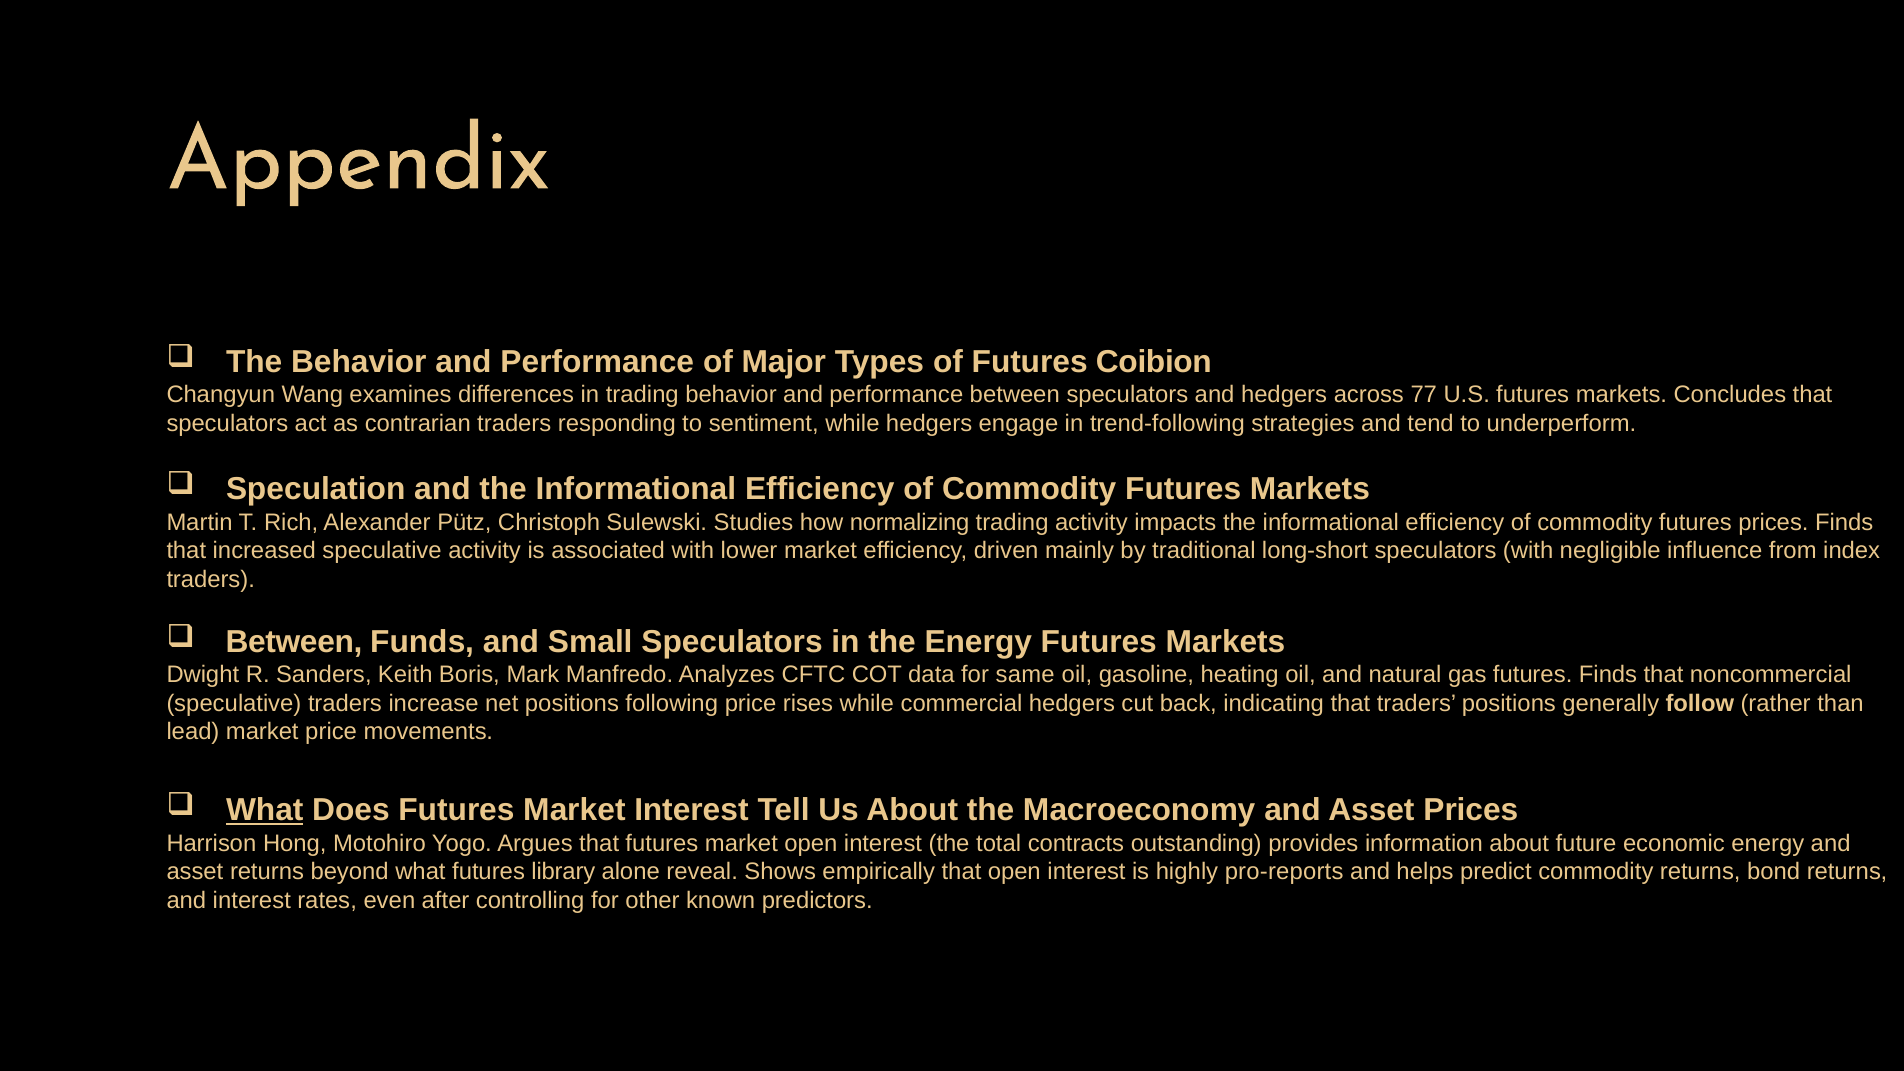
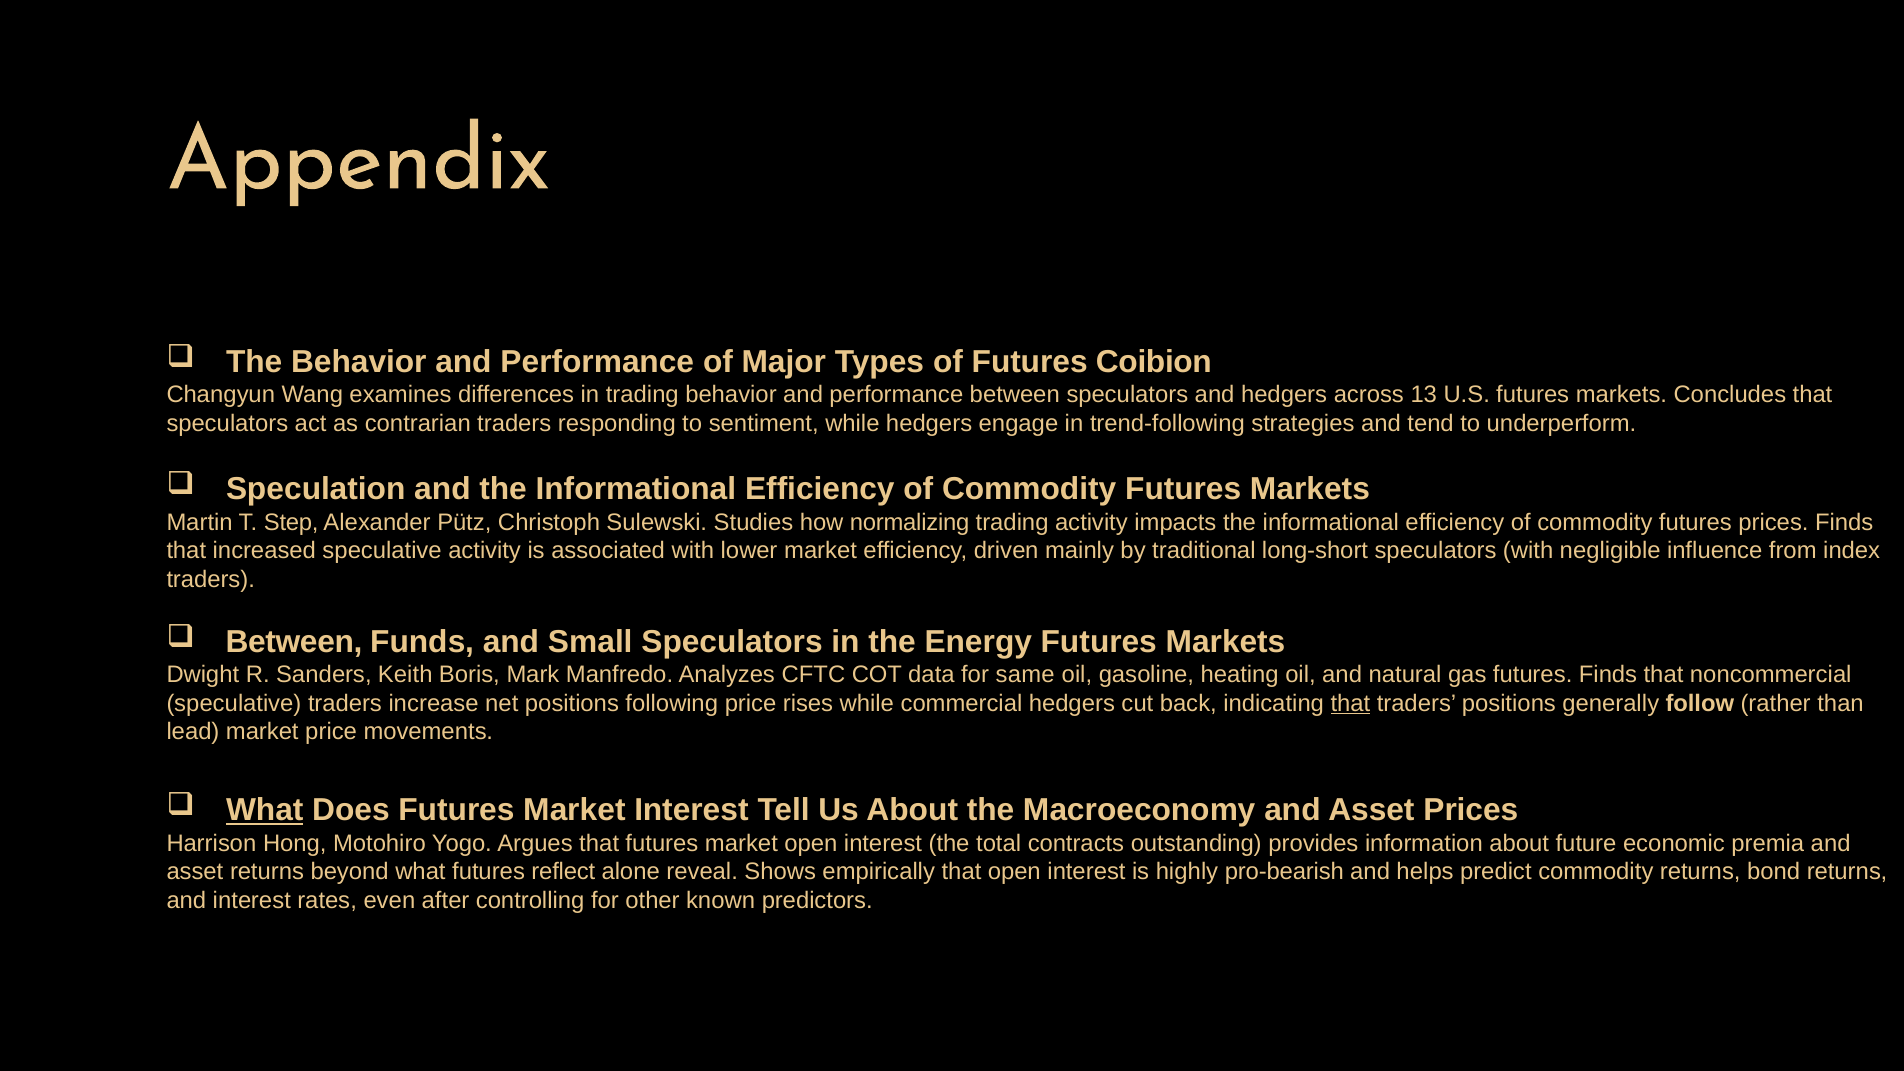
77: 77 -> 13 (1424, 395)
Rich: Rich -> Step (291, 522)
that underline: none -> present (1350, 703)
economic energy: energy -> premia (1768, 843)
library: library -> reflect (563, 872)
pro-reports: pro-reports -> pro-bearish (1284, 872)
